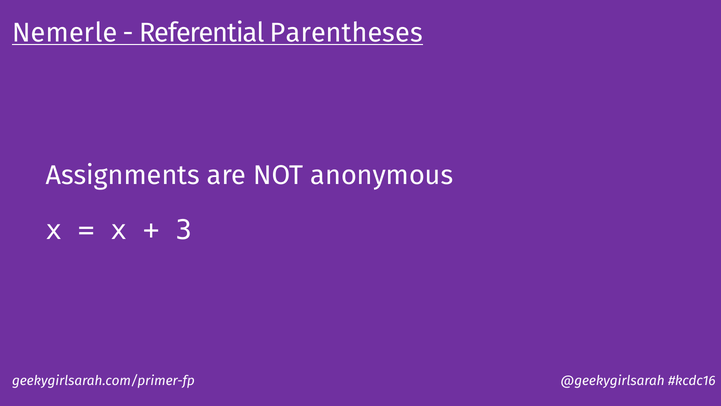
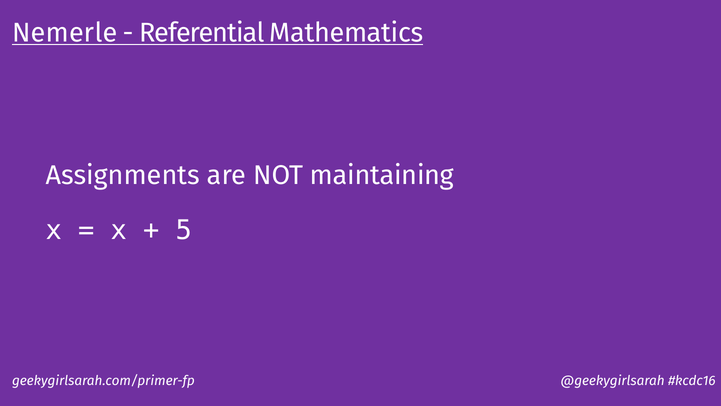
Parentheses: Parentheses -> Mathematics (346, 33)
anonymous: anonymous -> maintaining (382, 175)
3: 3 -> 5 (184, 230)
